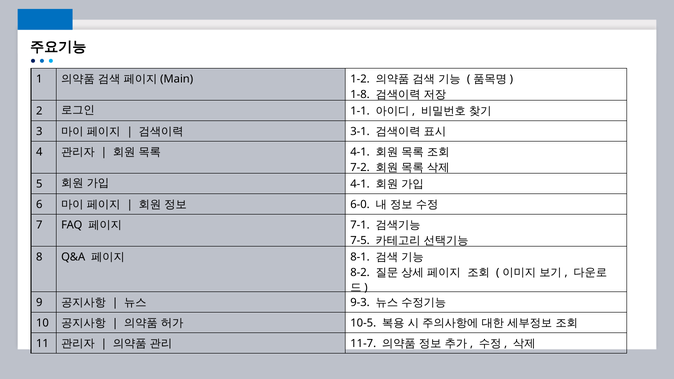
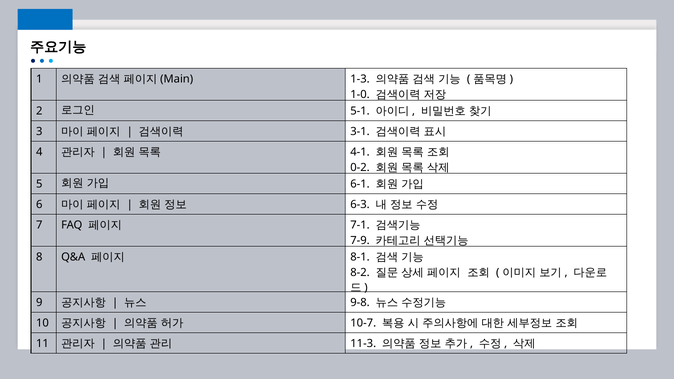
1-2: 1-2 -> 1-3 (360, 79)
1-8: 1-8 -> 1-0 (360, 94)
1-1: 1-1 -> 5-1 (360, 111)
7-2: 7-2 -> 0-2 (360, 167)
4-1: 4-1 -> 6-1 (360, 184)
6-0: 6-0 -> 6-3 (360, 205)
7-5: 7-5 -> 7-9 (360, 240)
9-3: 9-3 -> 9-8 (360, 303)
10-5: 10-5 -> 10-7 (363, 323)
11-7: 11-7 -> 11-3 (363, 344)
